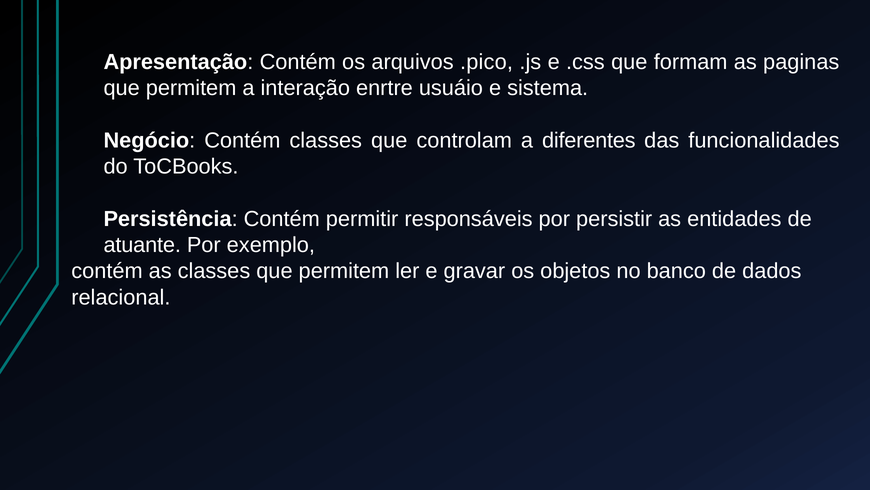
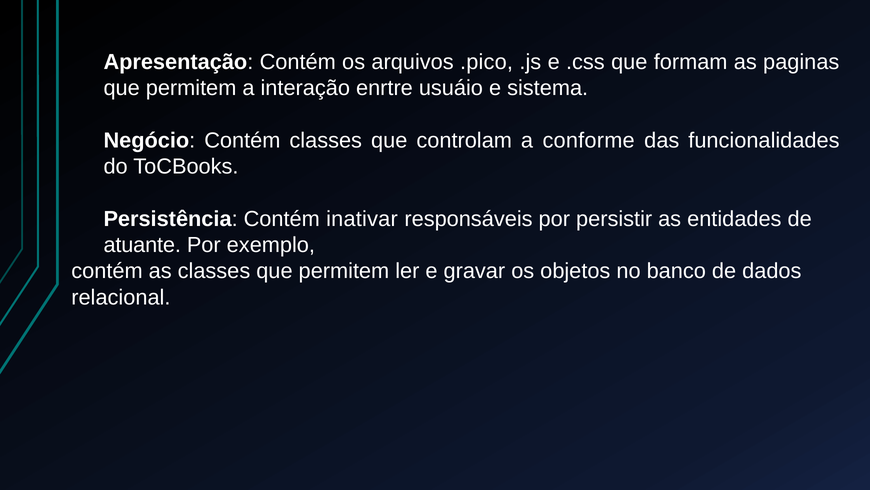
diferentes: diferentes -> conforme (589, 140)
permitir: permitir -> inativar (362, 219)
